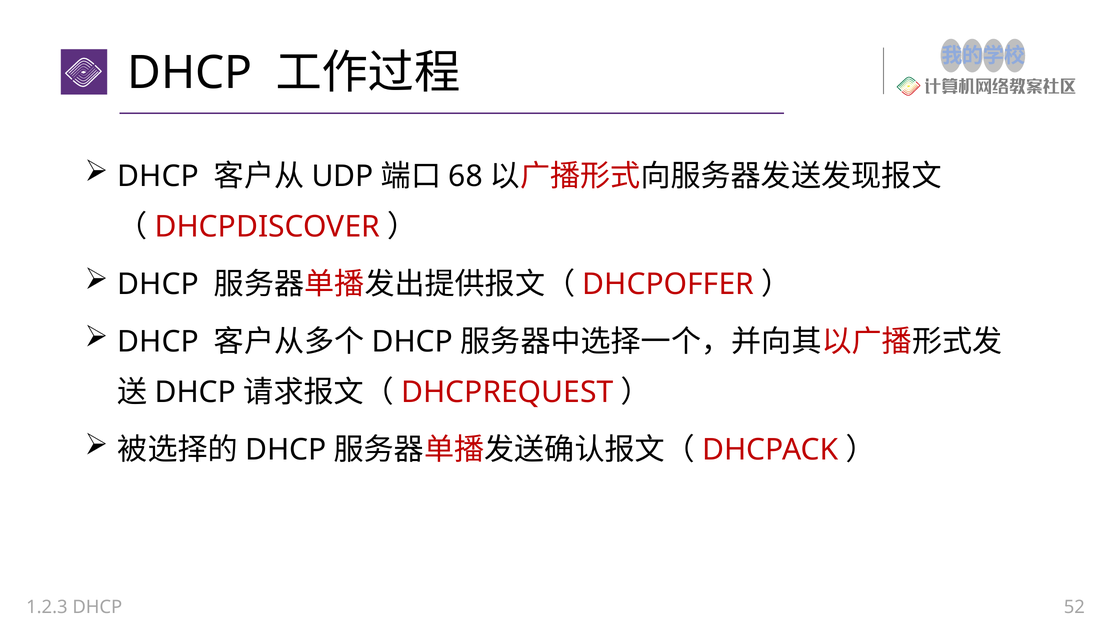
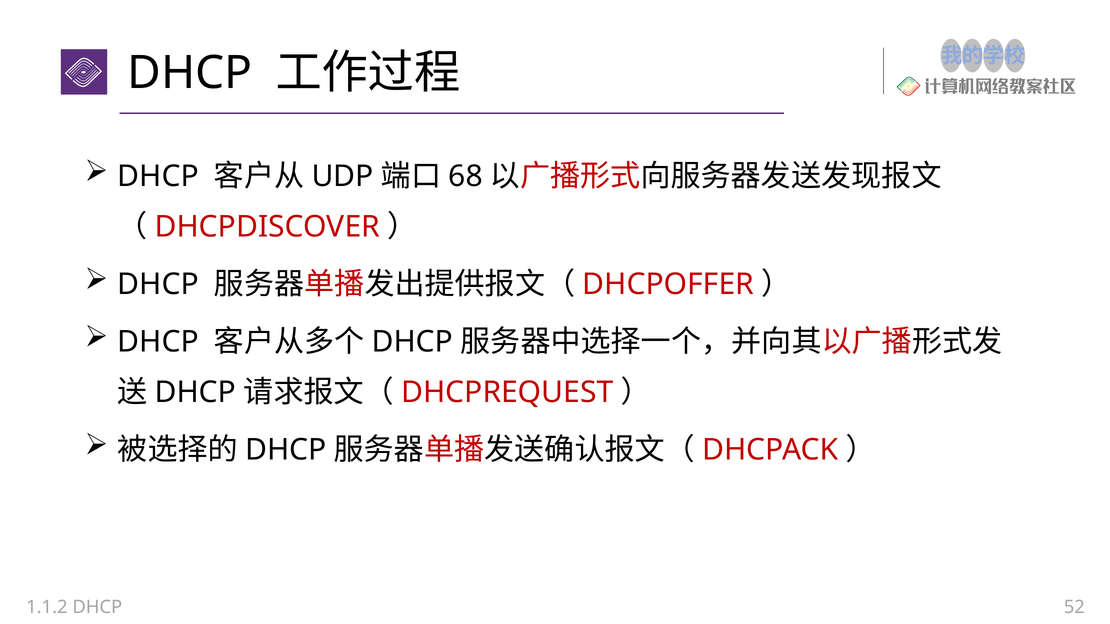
1.2.3: 1.2.3 -> 1.1.2 (47, 607)
